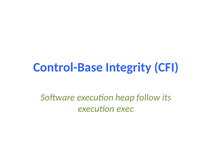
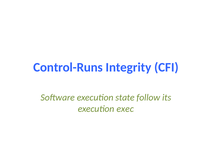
Control-Base: Control-Base -> Control-Runs (68, 67)
heap: heap -> state (125, 97)
